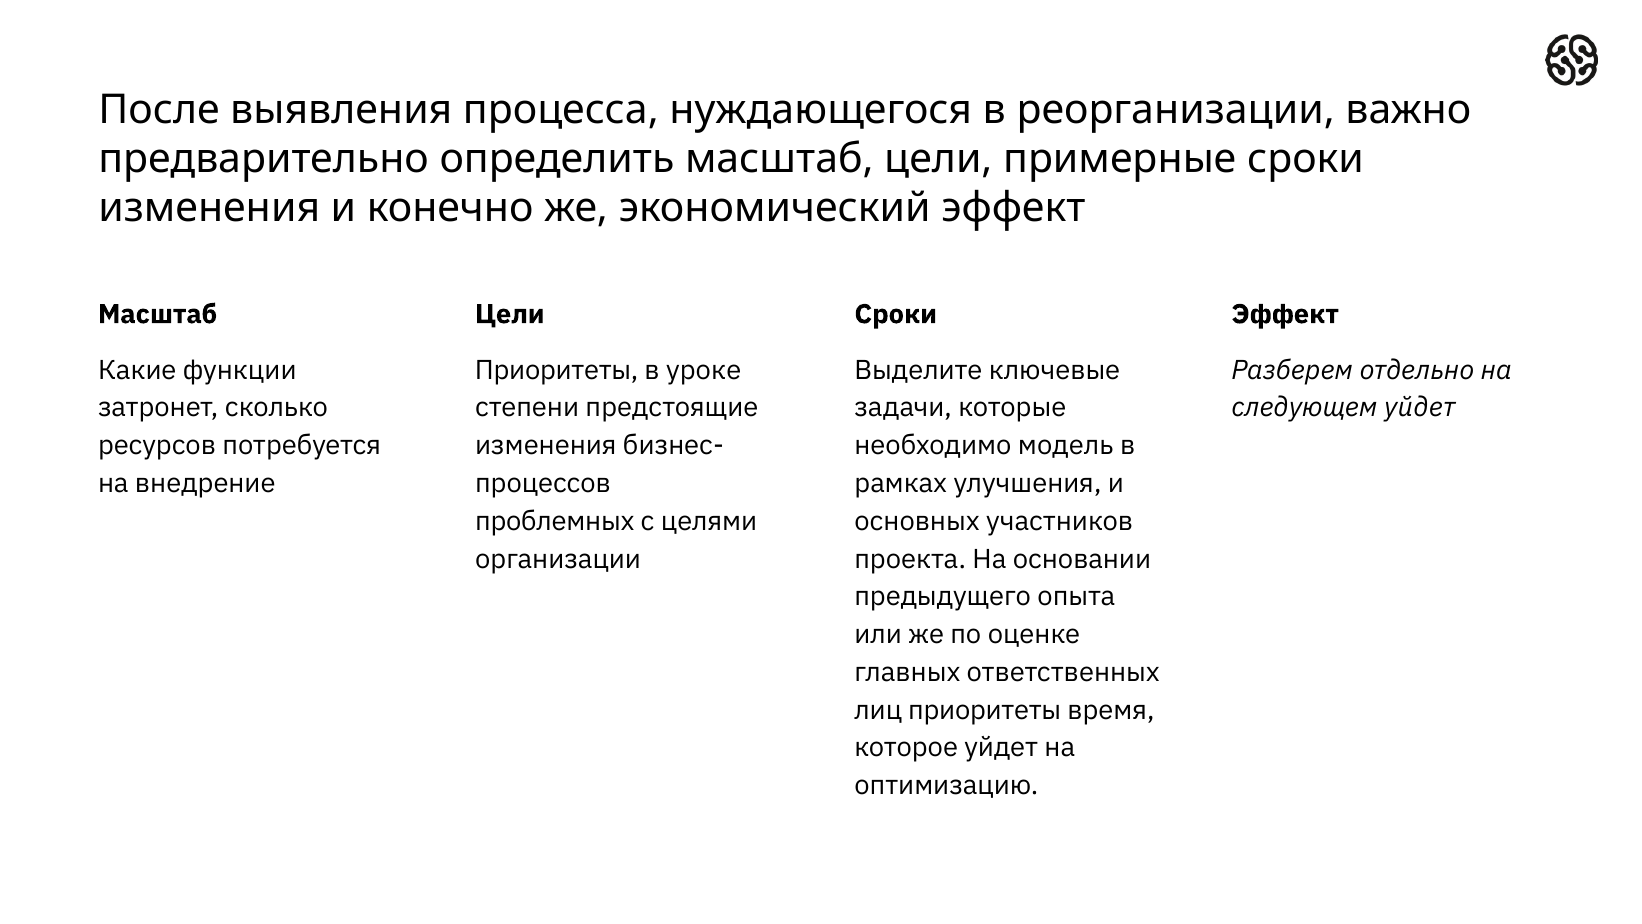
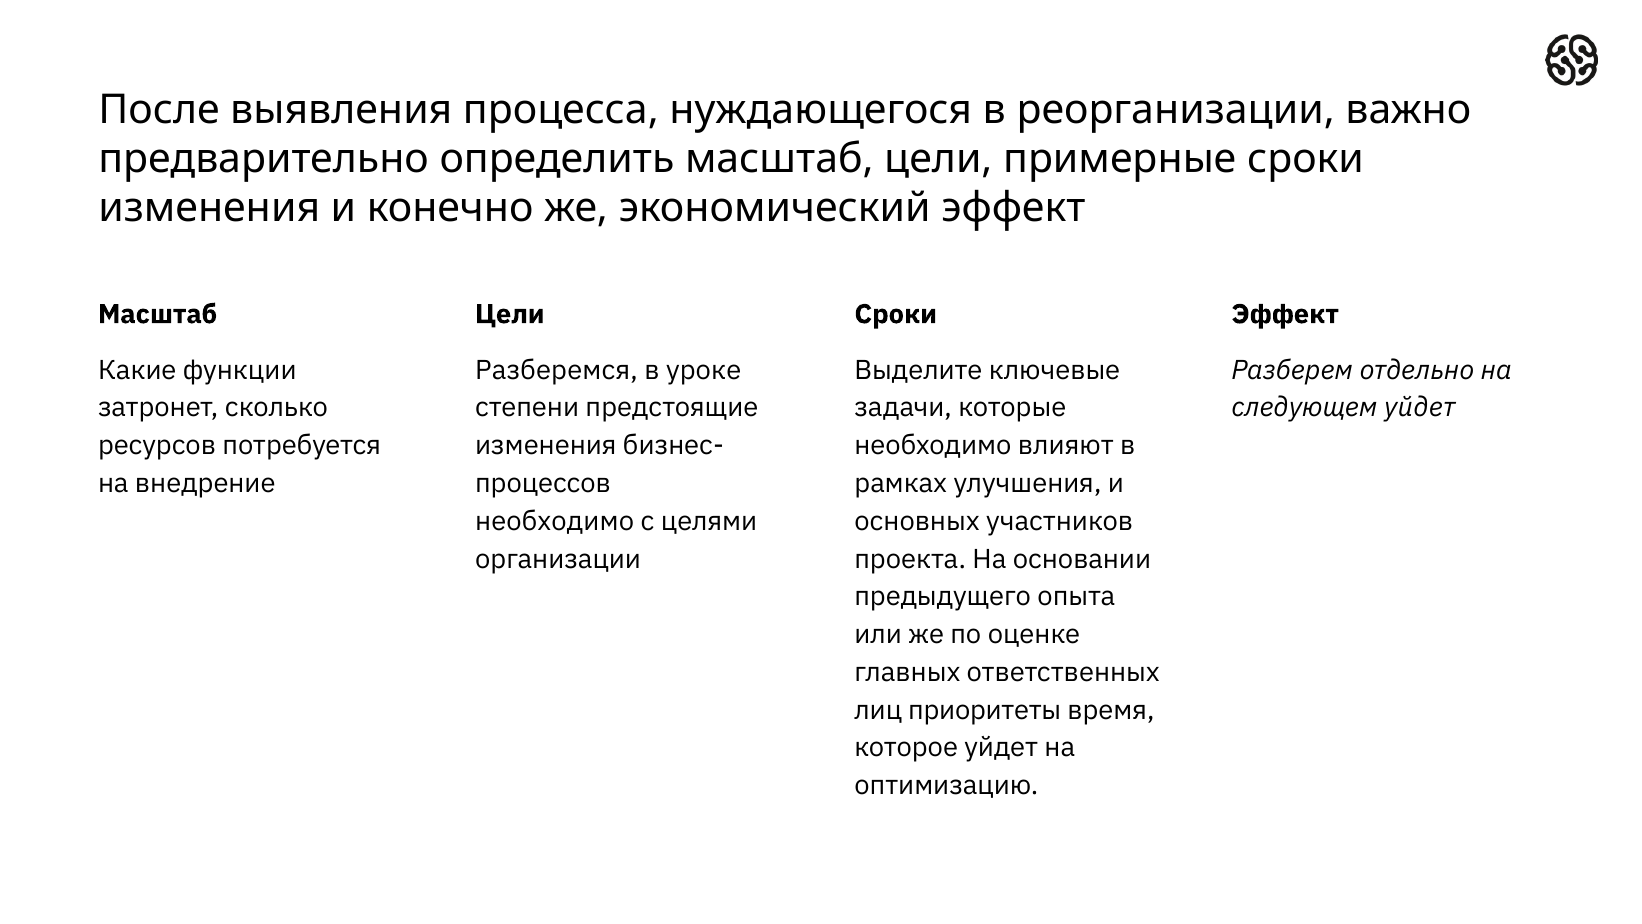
Приоритеты: Приоритеты -> Разберемся (556, 370)
модель: модель -> влияют (1066, 446)
проблемных: проблемных -> необходимо (555, 521)
